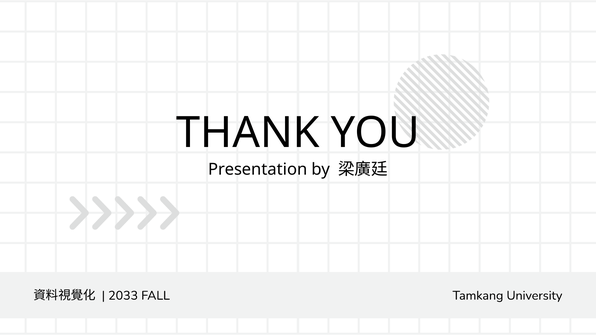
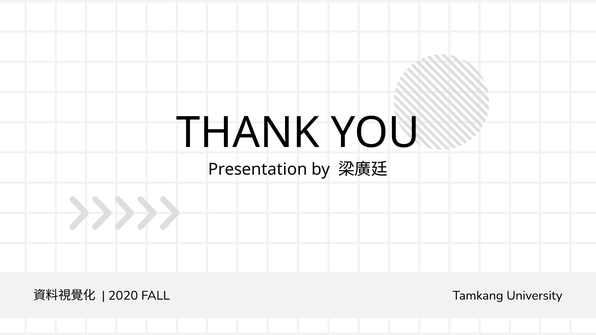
2033: 2033 -> 2020 (123, 296)
